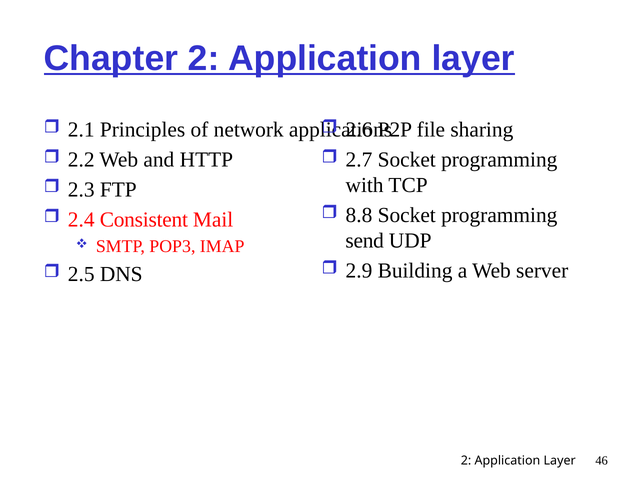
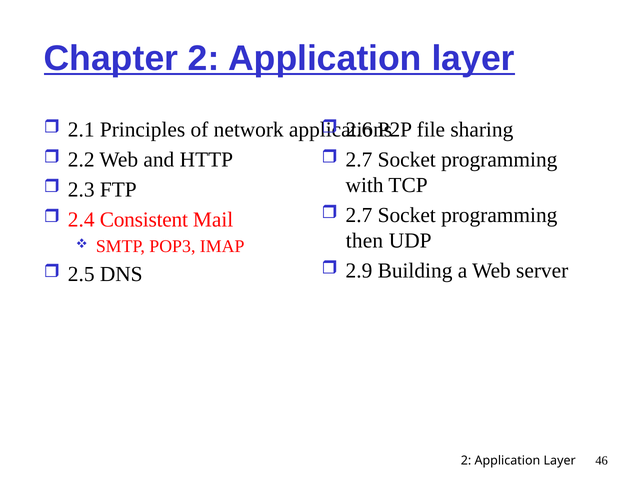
8.8: 8.8 -> 2.7 (359, 215)
send: send -> then (364, 241)
